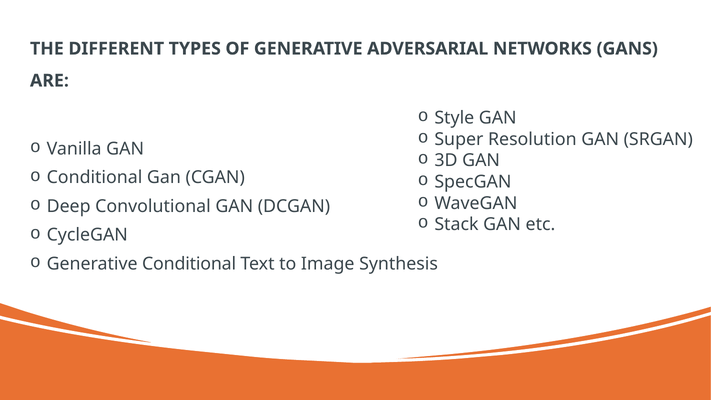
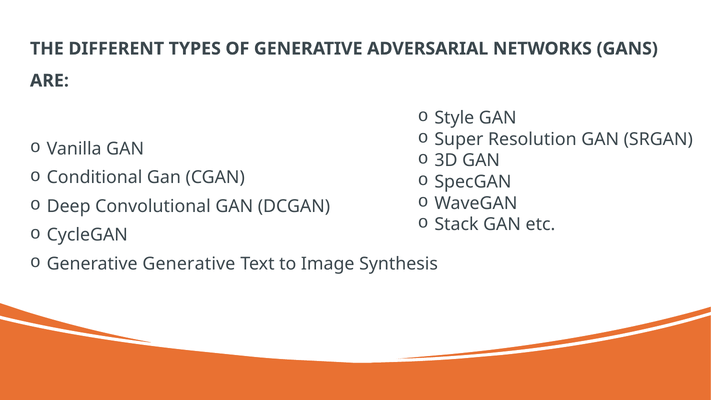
Generative Conditional: Conditional -> Generative (189, 264)
